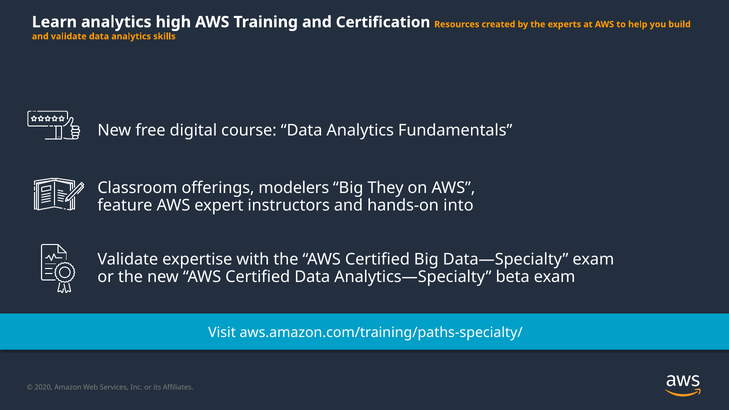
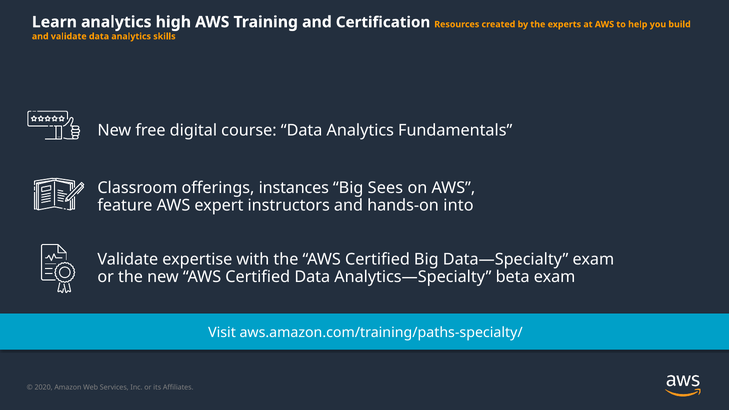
modelers: modelers -> instances (294, 188)
They: They -> Sees (385, 188)
